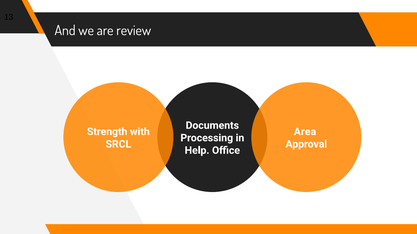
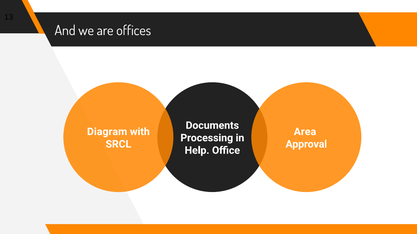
review: review -> offices (134, 31)
Strength: Strength -> Diagram (107, 132)
